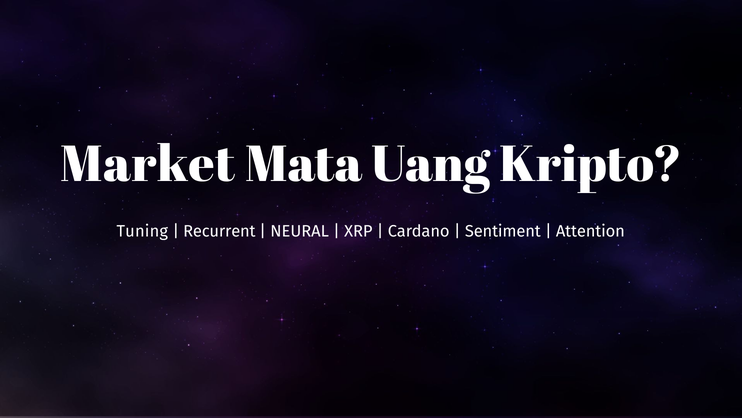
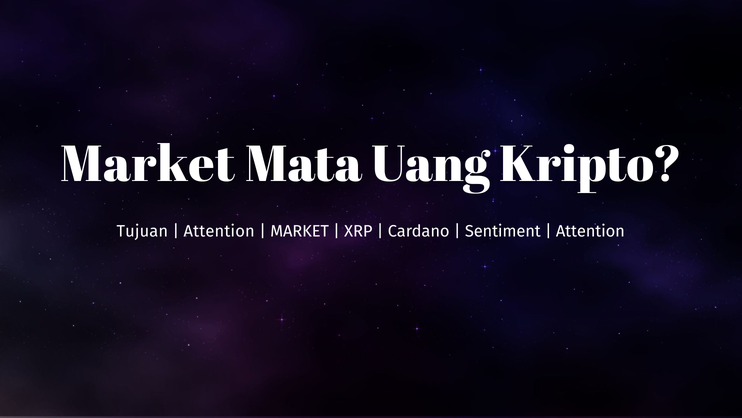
Tuning: Tuning -> Tujuan (142, 231)
Recurrent: Recurrent -> Attention (219, 231)
NEURAL: NEURAL -> MARKET (300, 231)
